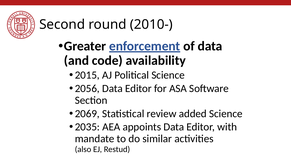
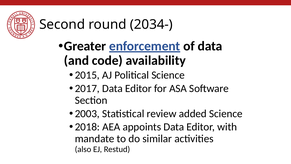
2010-: 2010- -> 2034- (151, 24)
2056: 2056 -> 2017 (87, 88)
2069: 2069 -> 2003 (87, 113)
2035: 2035 -> 2018 (87, 127)
